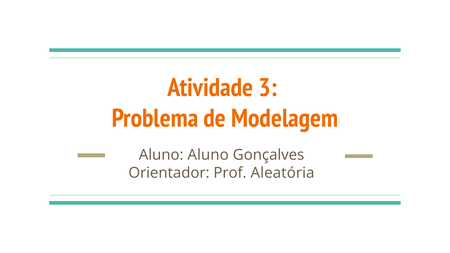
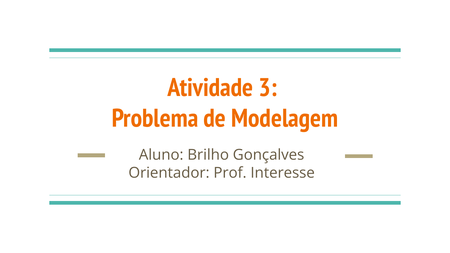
Aluno Aluno: Aluno -> Brilho (208, 155)
Aleatória: Aleatória -> Interesse (283, 173)
